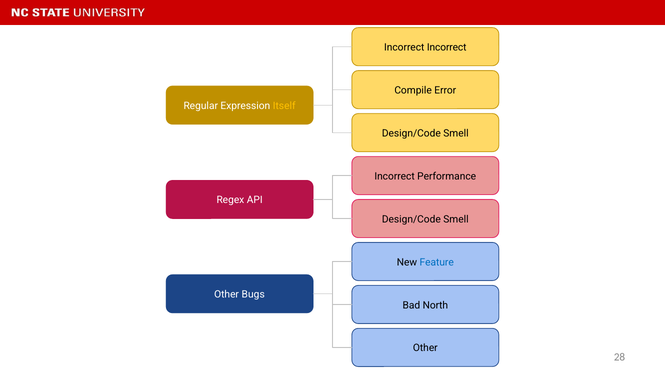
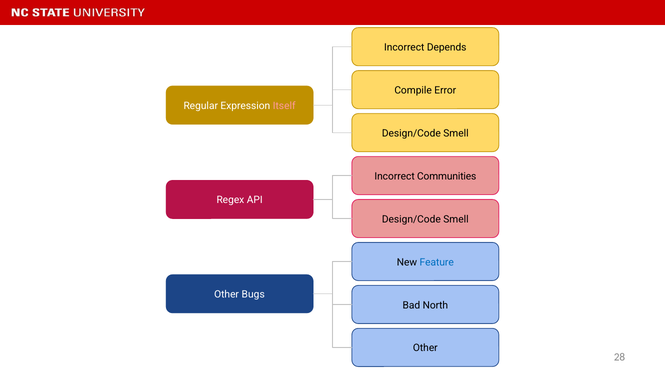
Incorrect Incorrect: Incorrect -> Depends (447, 47)
Itself colour: yellow -> pink (284, 106)
Performance: Performance -> Communities (447, 176)
